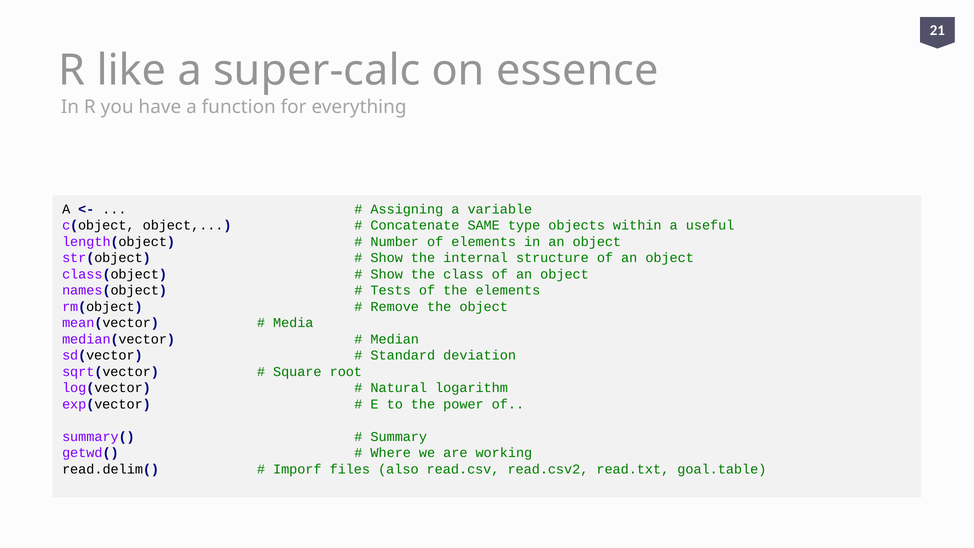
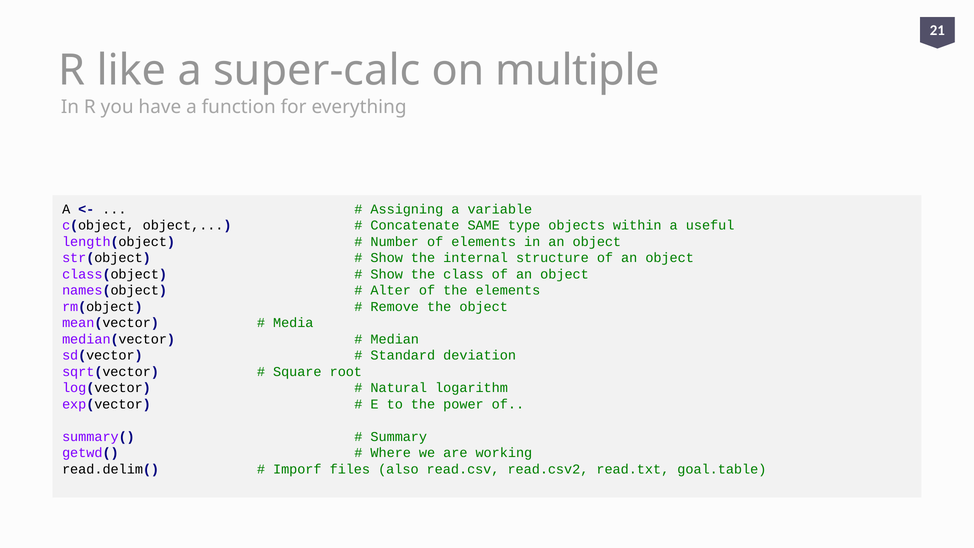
essence: essence -> multiple (578, 71)
Tests: Tests -> Alter (391, 290)
